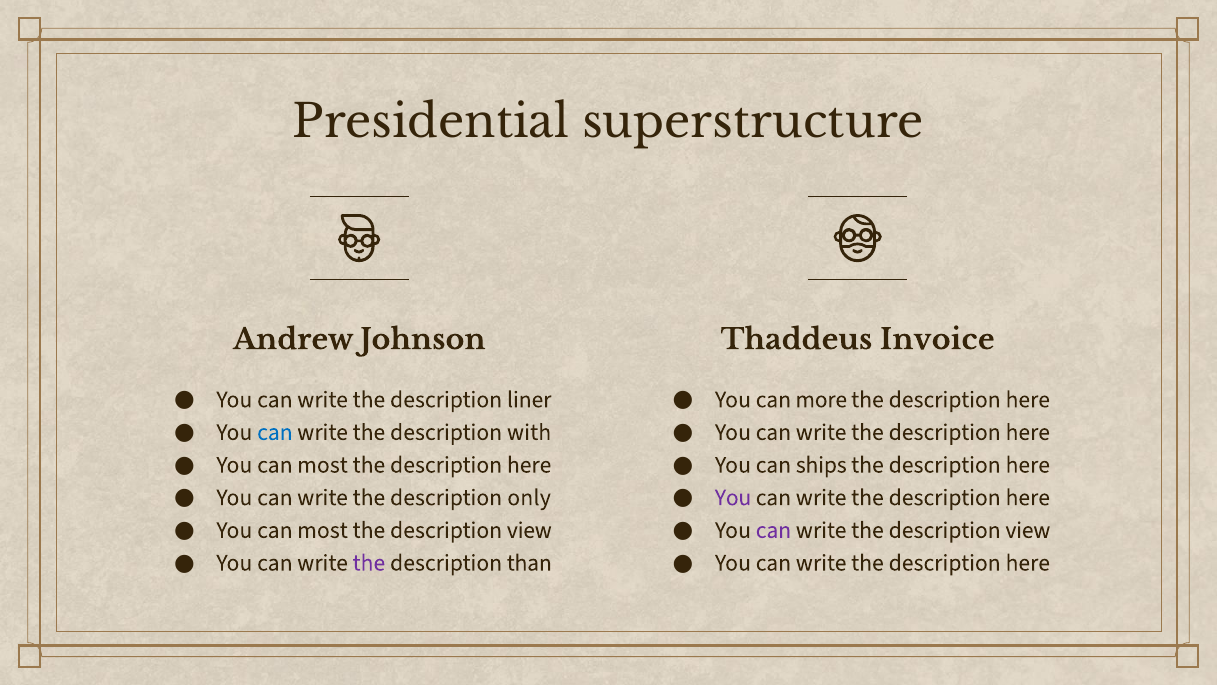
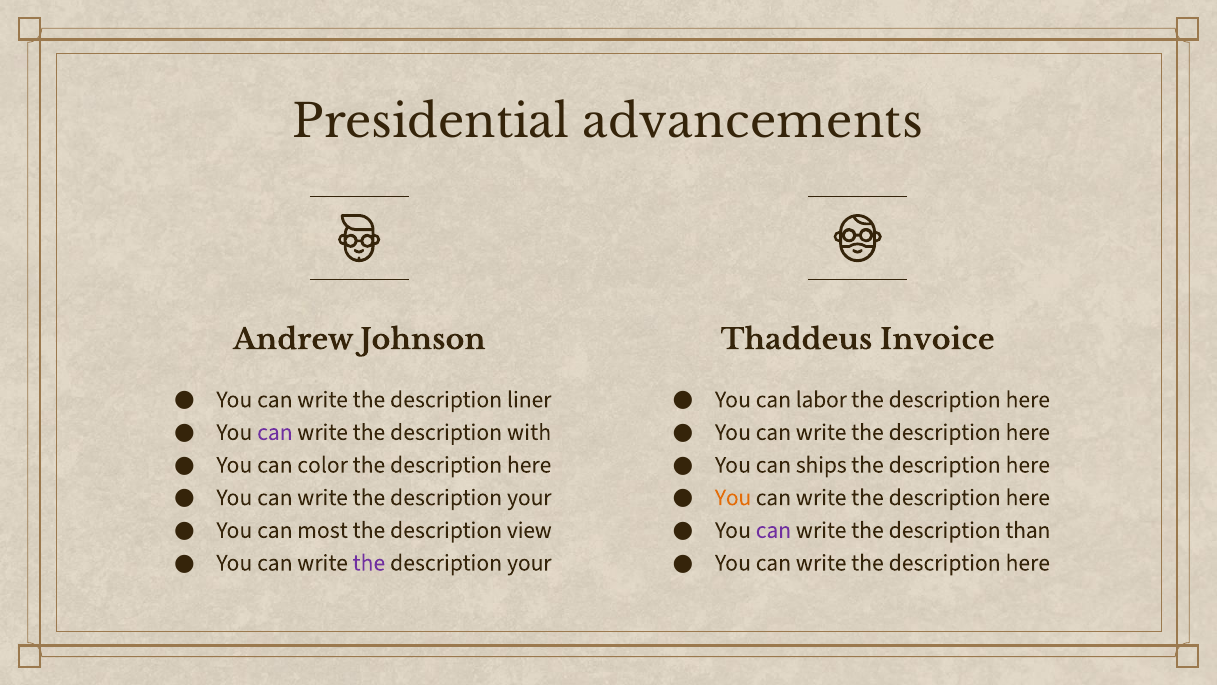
superstructure: superstructure -> advancements (753, 122)
more: more -> labor (821, 399)
can colour: blue -> purple (275, 432)
most: most -> color (323, 464)
only: only -> your (529, 497)
You colour: purple -> orange (733, 497)
write the description view: view -> than (1028, 530)
than: than -> your (529, 562)
